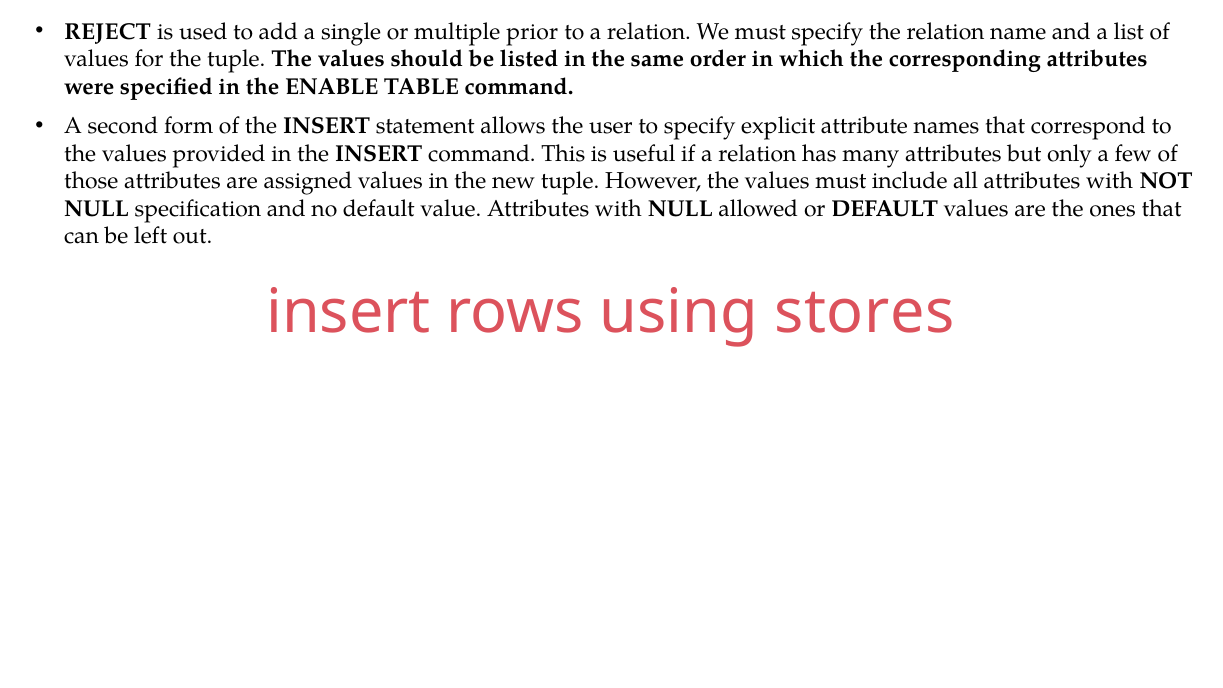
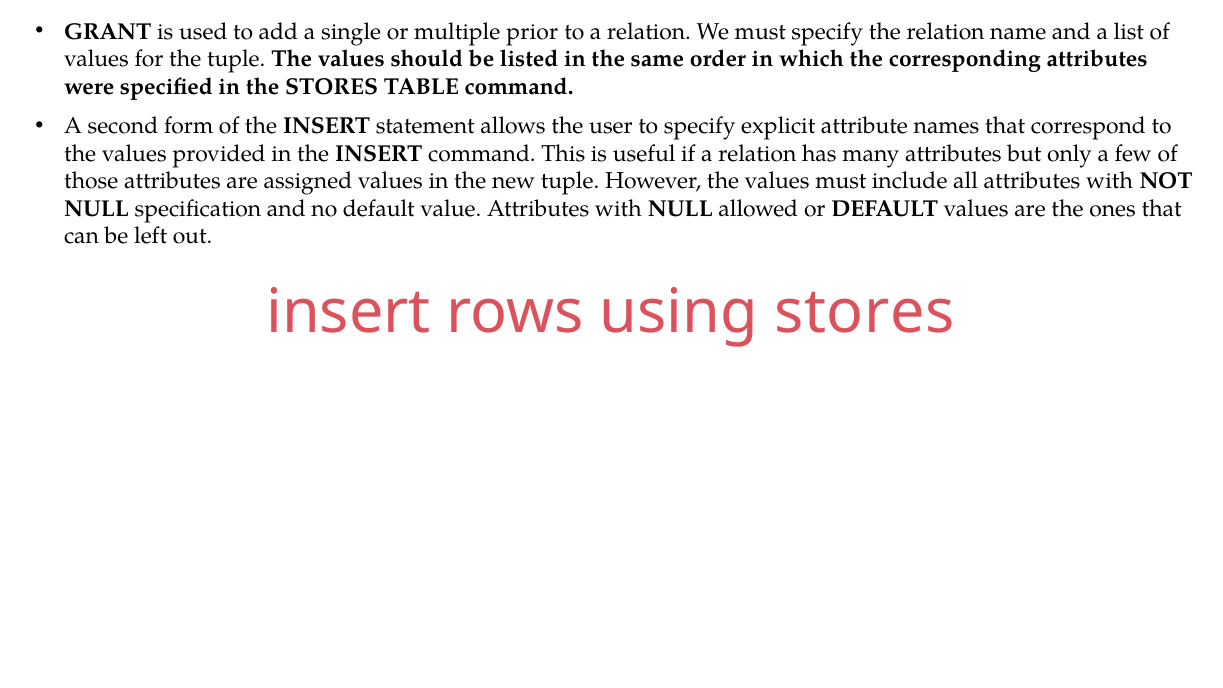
REJECT: REJECT -> GRANT (108, 32)
the ENABLE: ENABLE -> STORES (332, 87)
